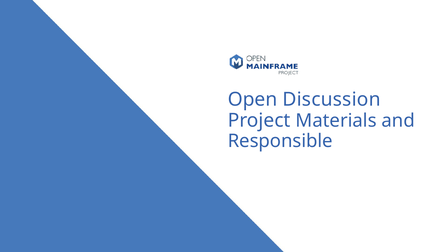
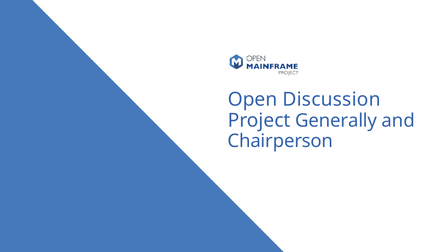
Materials: Materials -> Generally (336, 120)
Responsible: Responsible -> Chairperson (280, 141)
